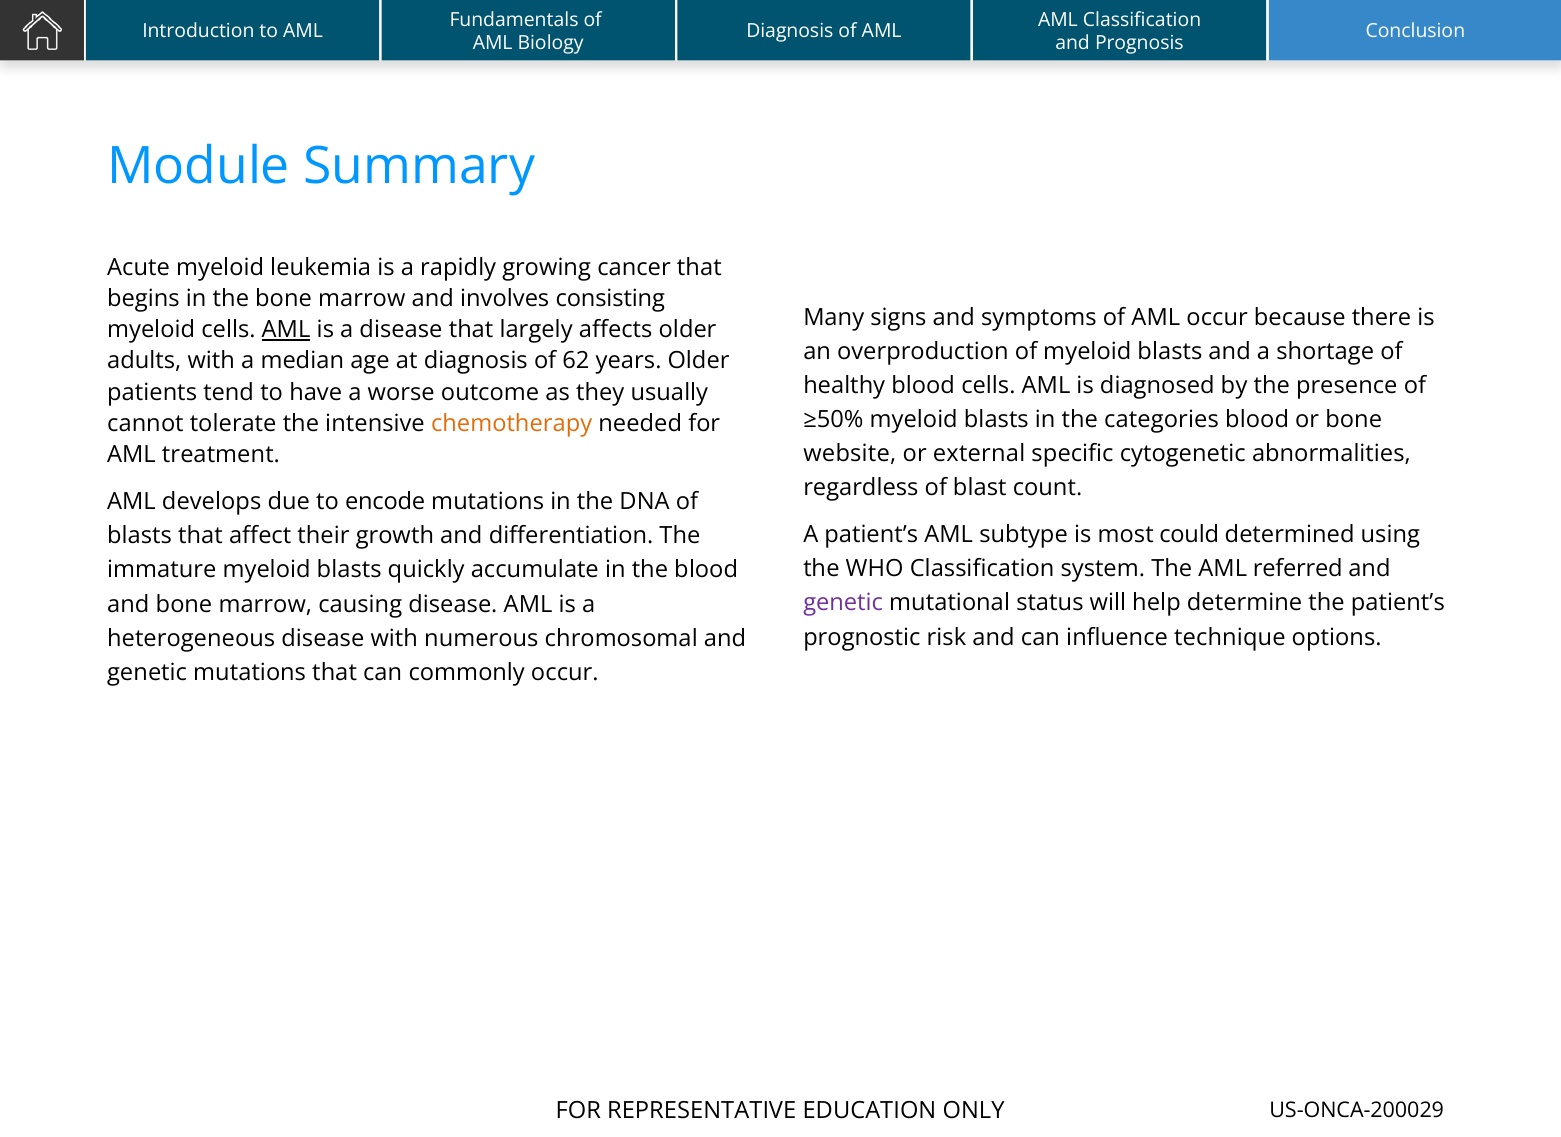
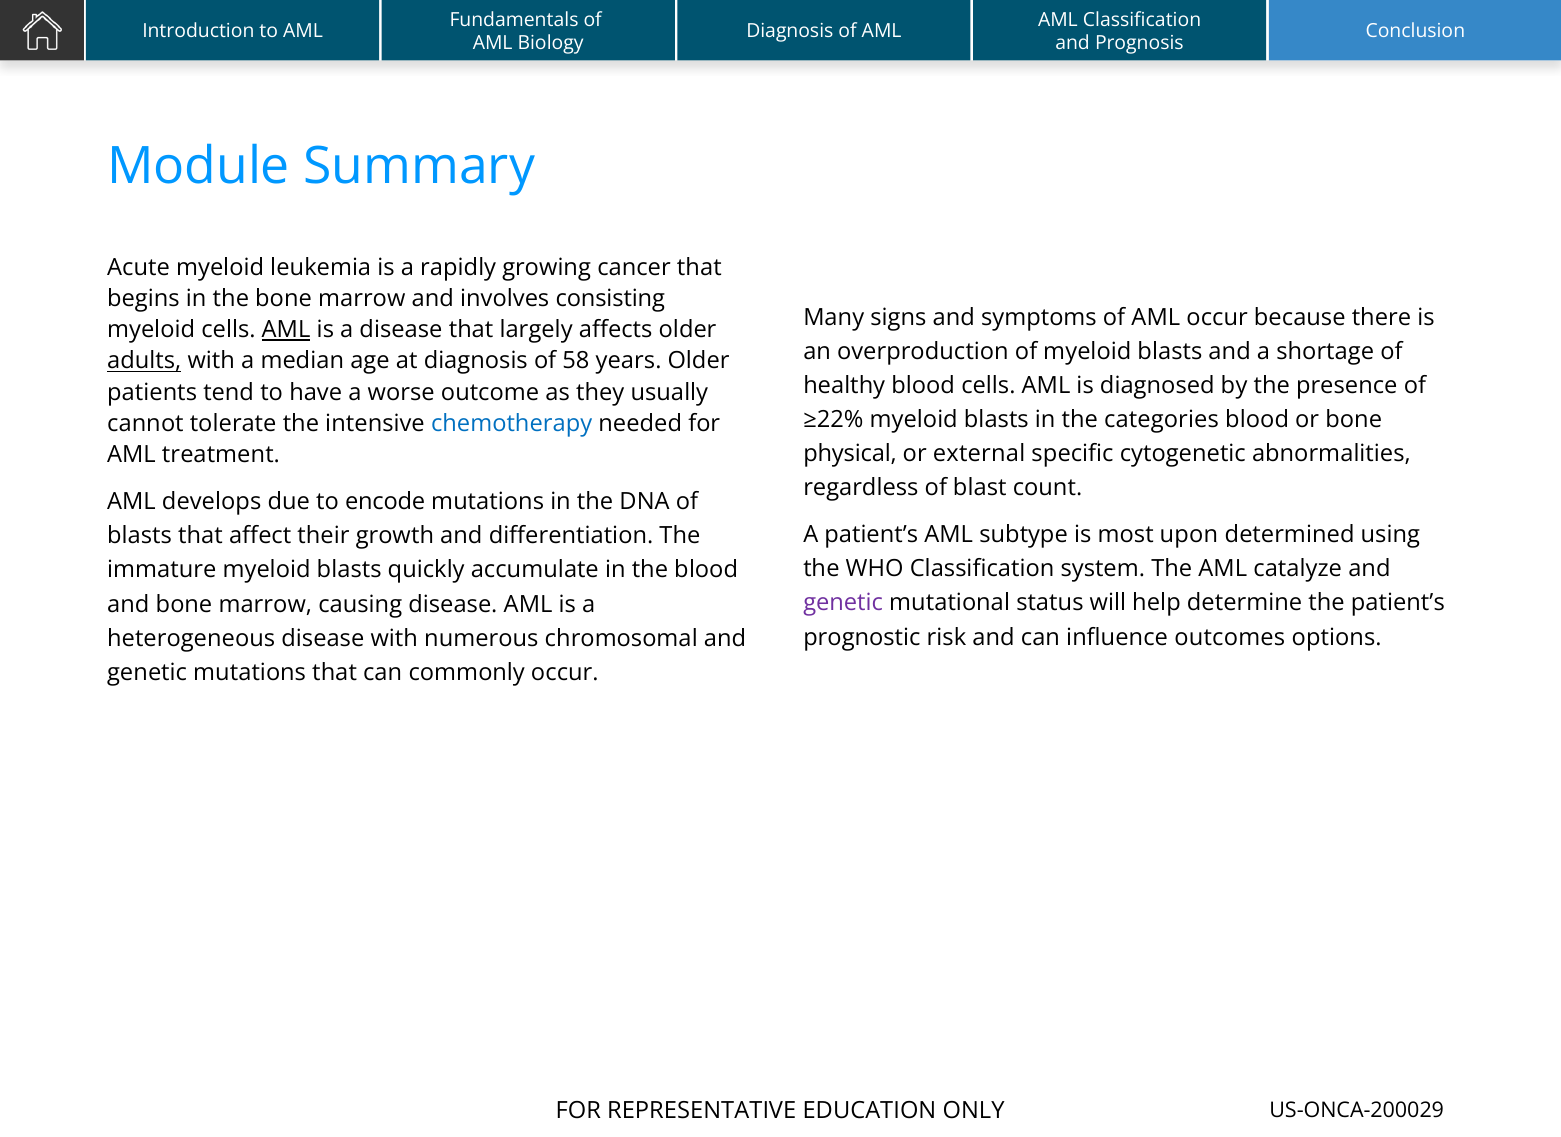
adults underline: none -> present (144, 361)
62: 62 -> 58 (576, 361)
≥50%: ≥50% -> ≥22% (833, 420)
chemotherapy colour: orange -> blue (512, 424)
website: website -> physical (850, 454)
could: could -> upon (1189, 535)
referred: referred -> catalyze (1298, 569)
technique: technique -> outcomes (1230, 638)
